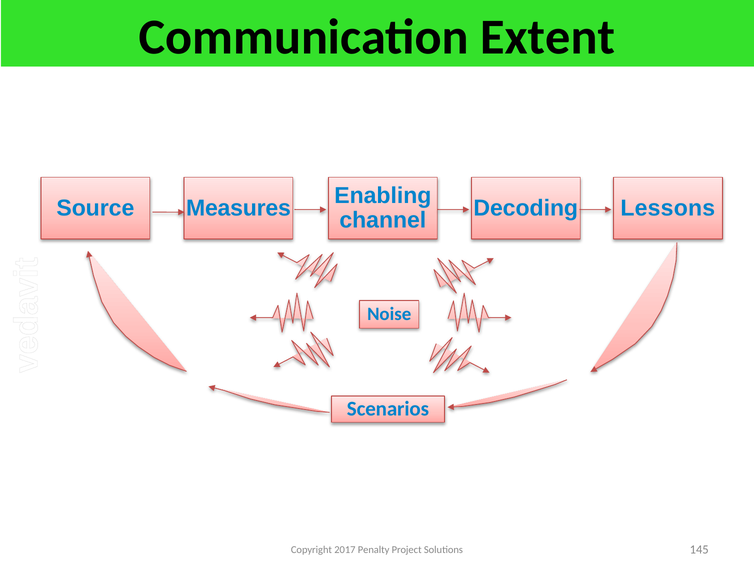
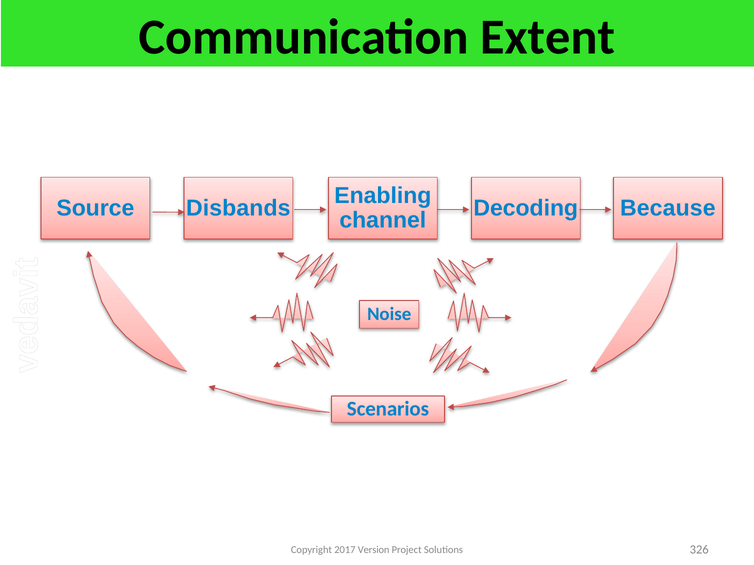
Measures: Measures -> Disbands (238, 208)
Lessons: Lessons -> Because (668, 208)
Penalty: Penalty -> Version (374, 550)
145: 145 -> 326 (699, 550)
